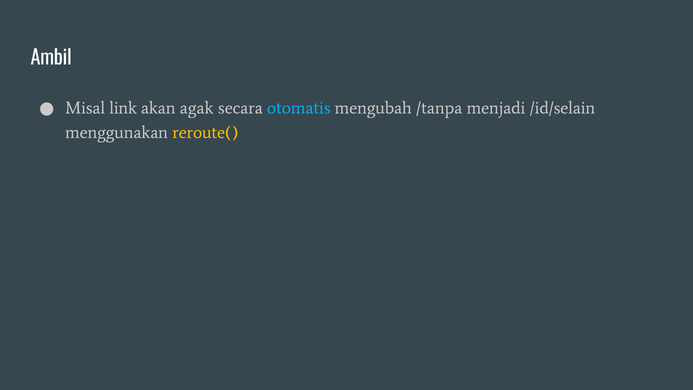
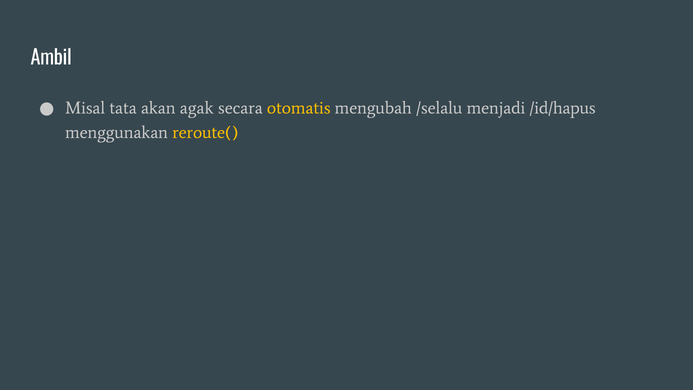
link: link -> tata (123, 108)
otomatis colour: light blue -> yellow (299, 108)
/tanpa: /tanpa -> /selalu (439, 108)
/id/selain: /id/selain -> /id/hapus (563, 108)
